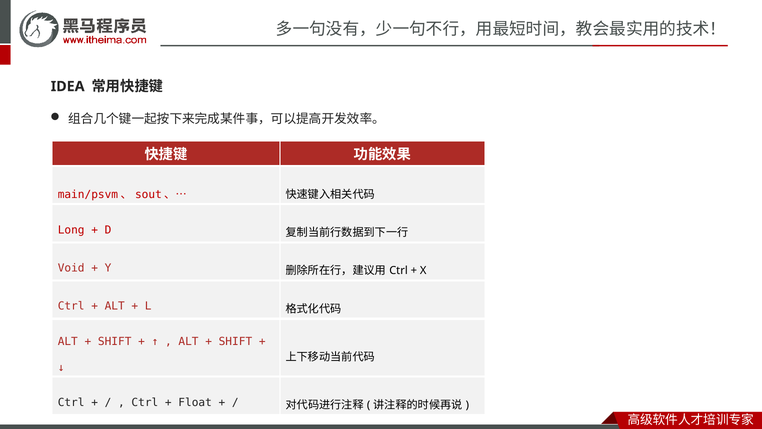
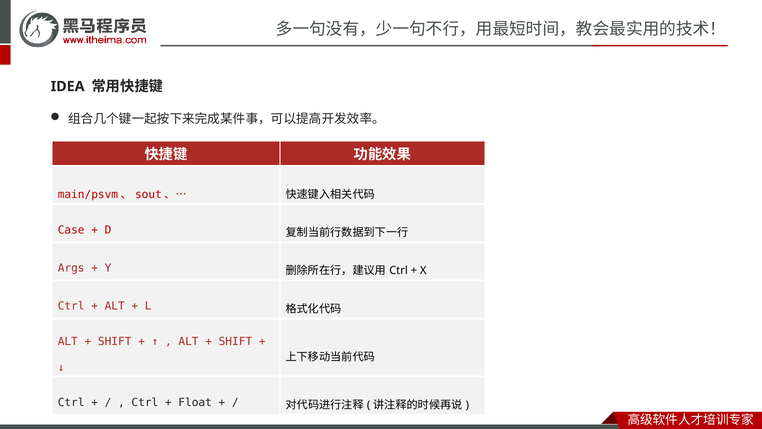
Long: Long -> Case (71, 230)
Void: Void -> Args (71, 268)
